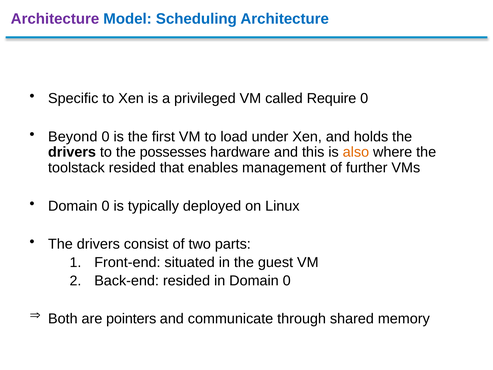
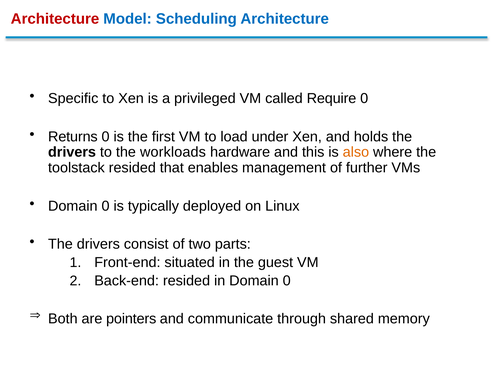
Architecture colour: purple -> red (55, 19)
Beyond: Beyond -> Returns (73, 137)
possesses: possesses -> workloads (173, 152)
